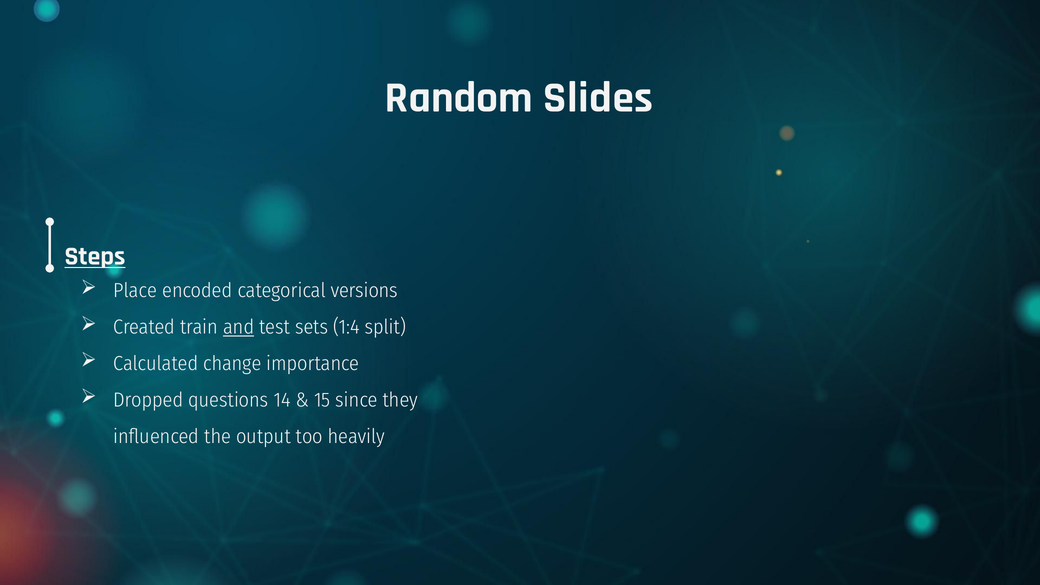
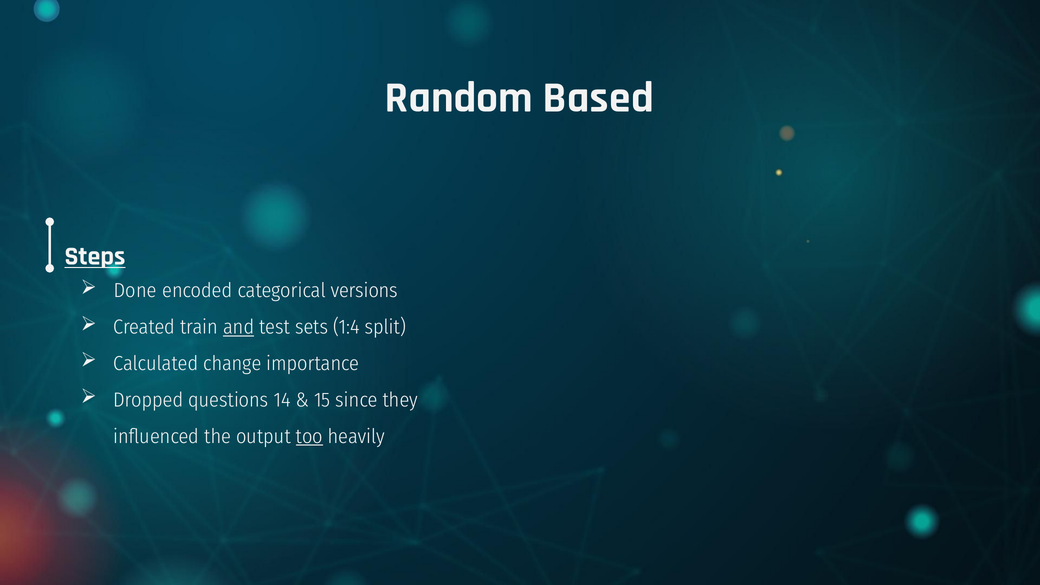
Slides: Slides -> Based (598, 97)
Place: Place -> Done (135, 291)
too underline: none -> present (309, 436)
